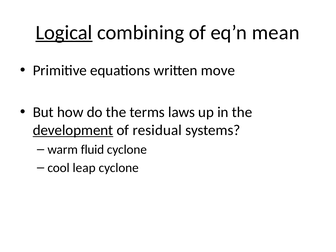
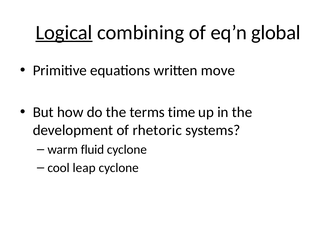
mean: mean -> global (276, 33)
laws: laws -> time (182, 112)
development underline: present -> none (73, 130)
residual: residual -> rhetoric (157, 130)
